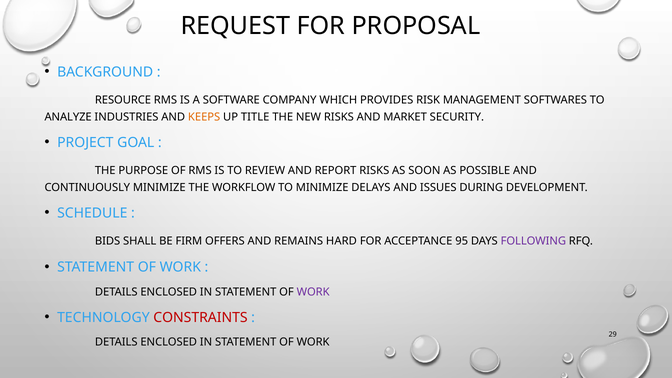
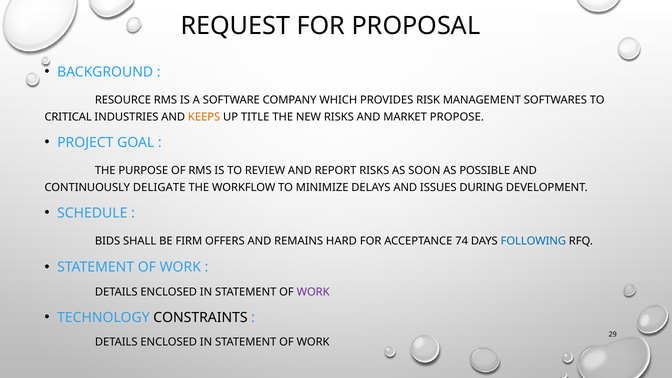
ANALYZE: ANALYZE -> CRITICAL (68, 117)
SECURITY: SECURITY -> PROPOSE (457, 117)
CONTINUOUSLY MINIMIZE: MINIMIZE -> DELIGATE (159, 187)
95: 95 -> 74 (462, 241)
FOLLOWING colour: purple -> blue (533, 241)
CONSTRAINTS colour: red -> black (200, 318)
